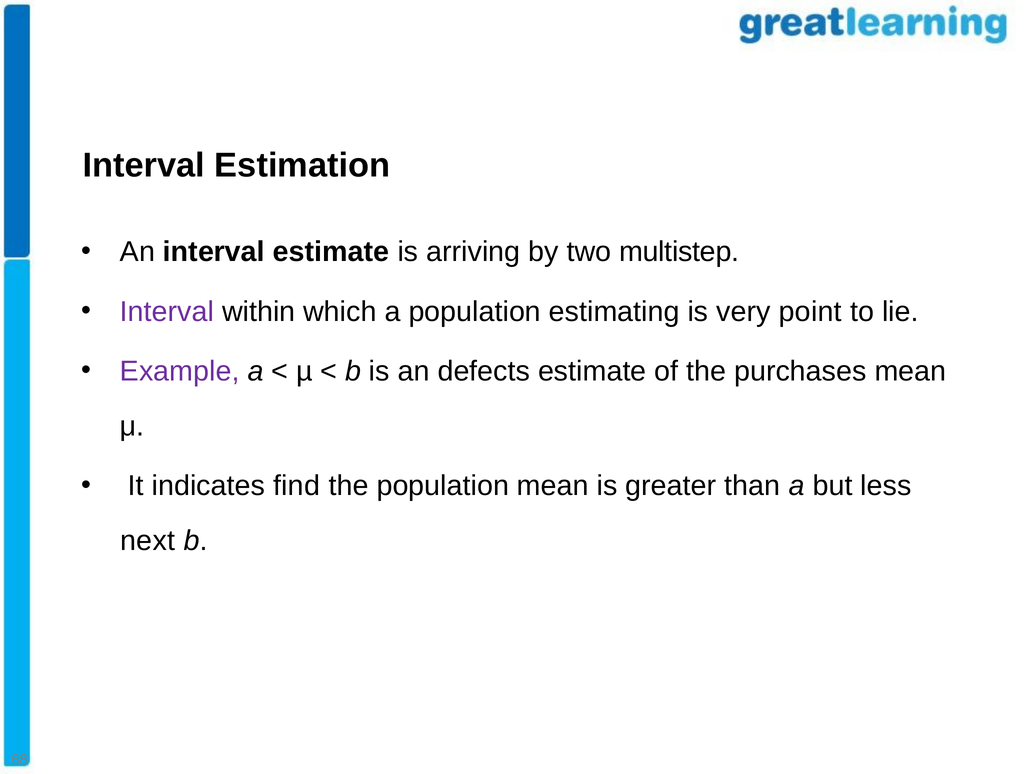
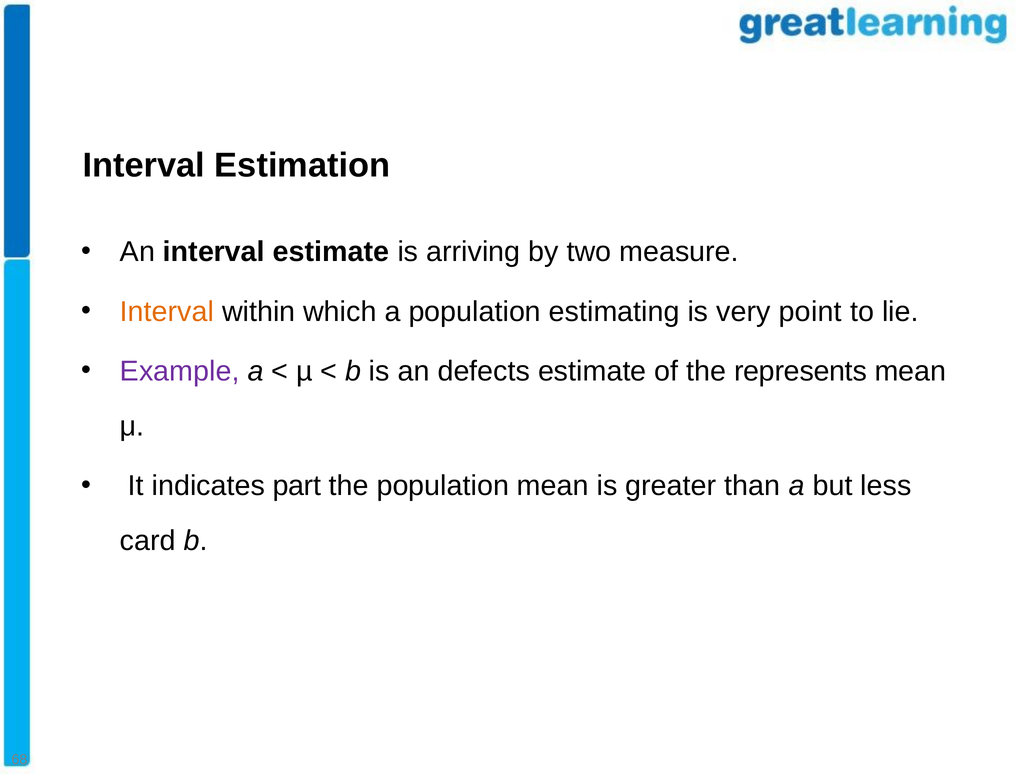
multistep: multistep -> measure (679, 252)
Interval colour: purple -> orange (167, 312)
purchases: purchases -> represents (800, 371)
find: find -> part (297, 486)
next: next -> card (148, 541)
